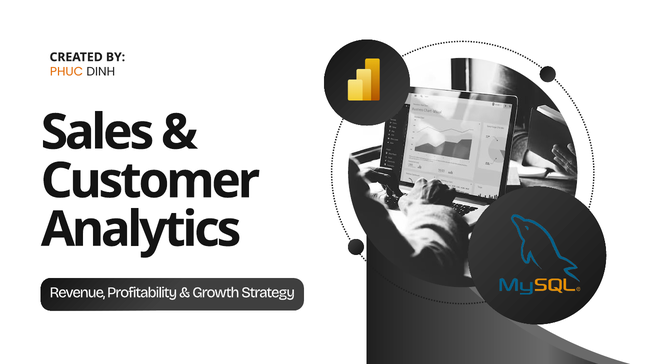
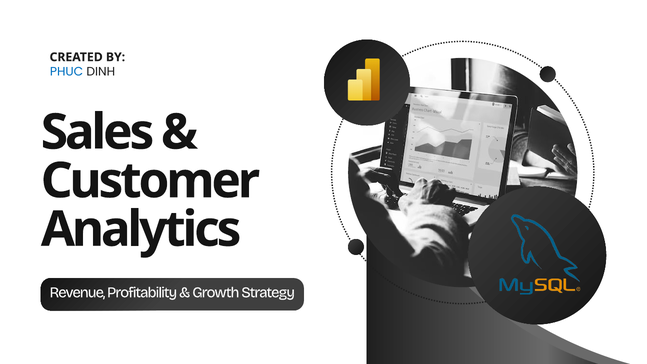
PHUC colour: orange -> blue (67, 72)
